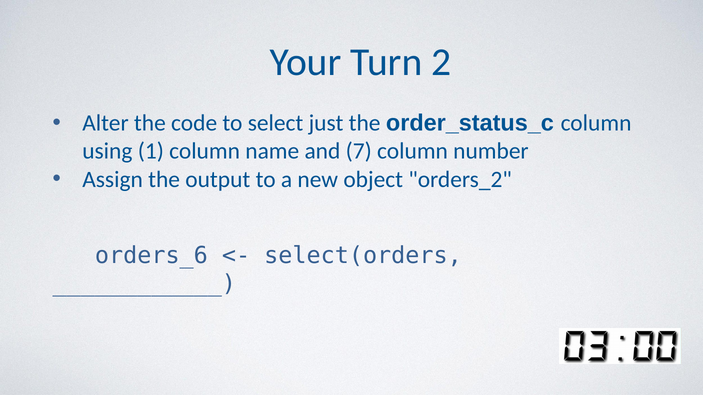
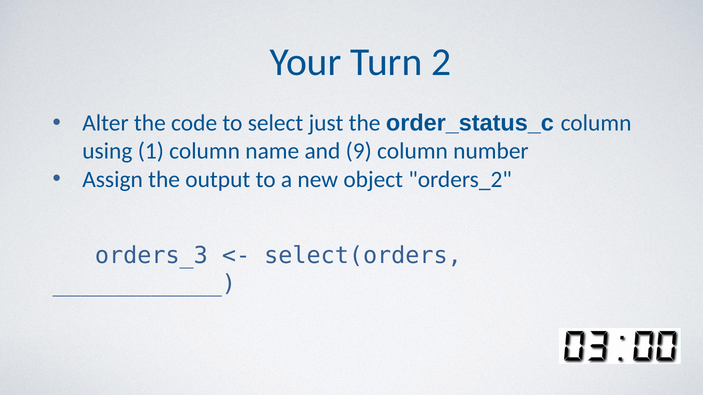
7: 7 -> 9 (359, 151)
orders_6: orders_6 -> orders_3 (151, 256)
